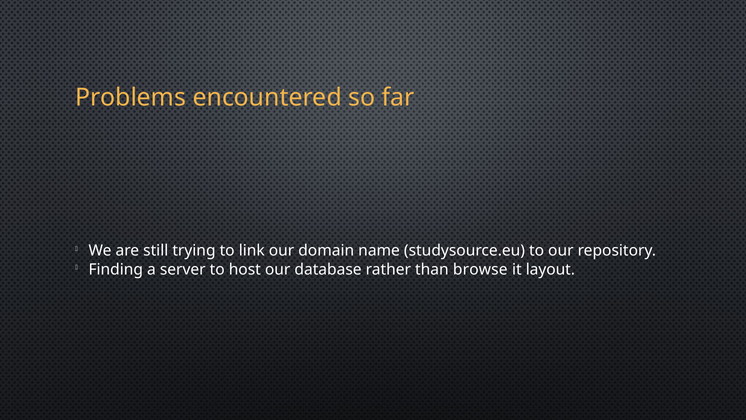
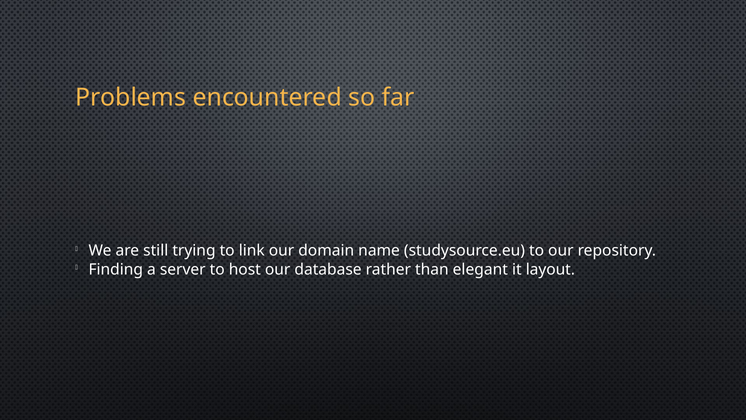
browse: browse -> elegant (480, 269)
